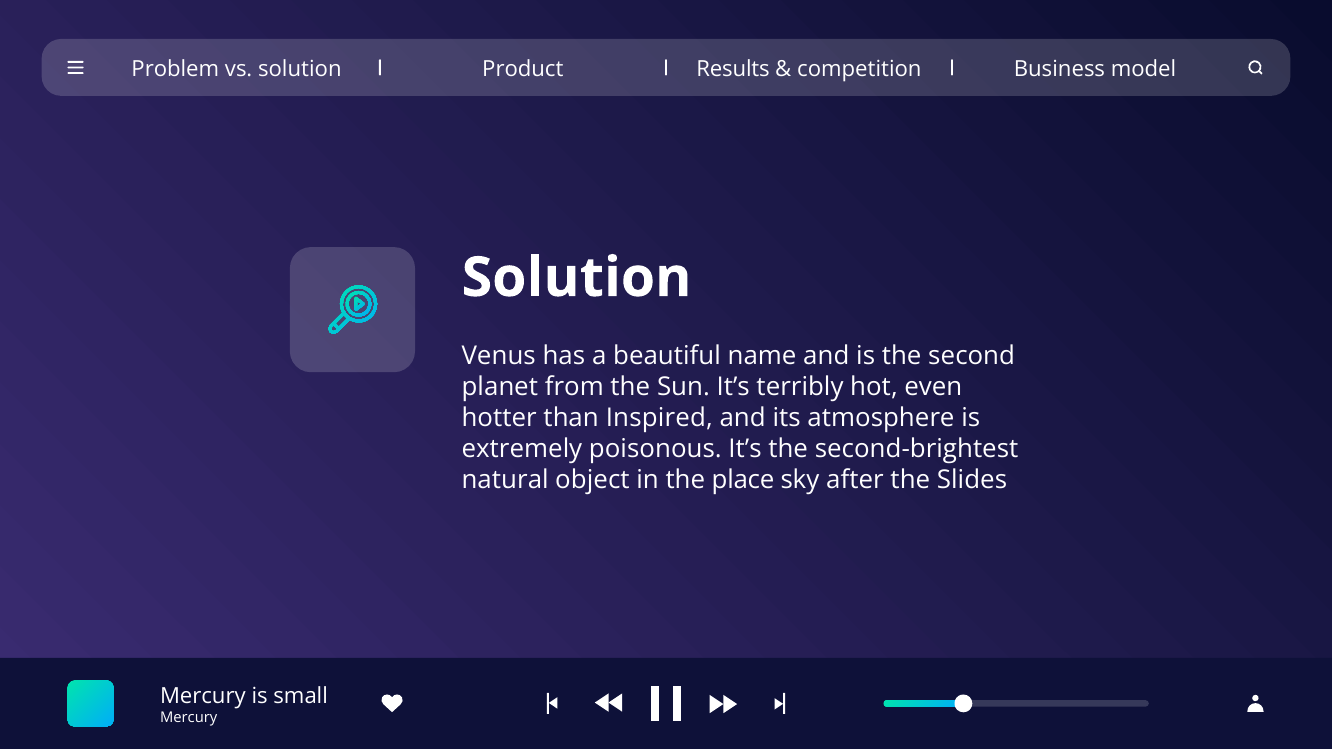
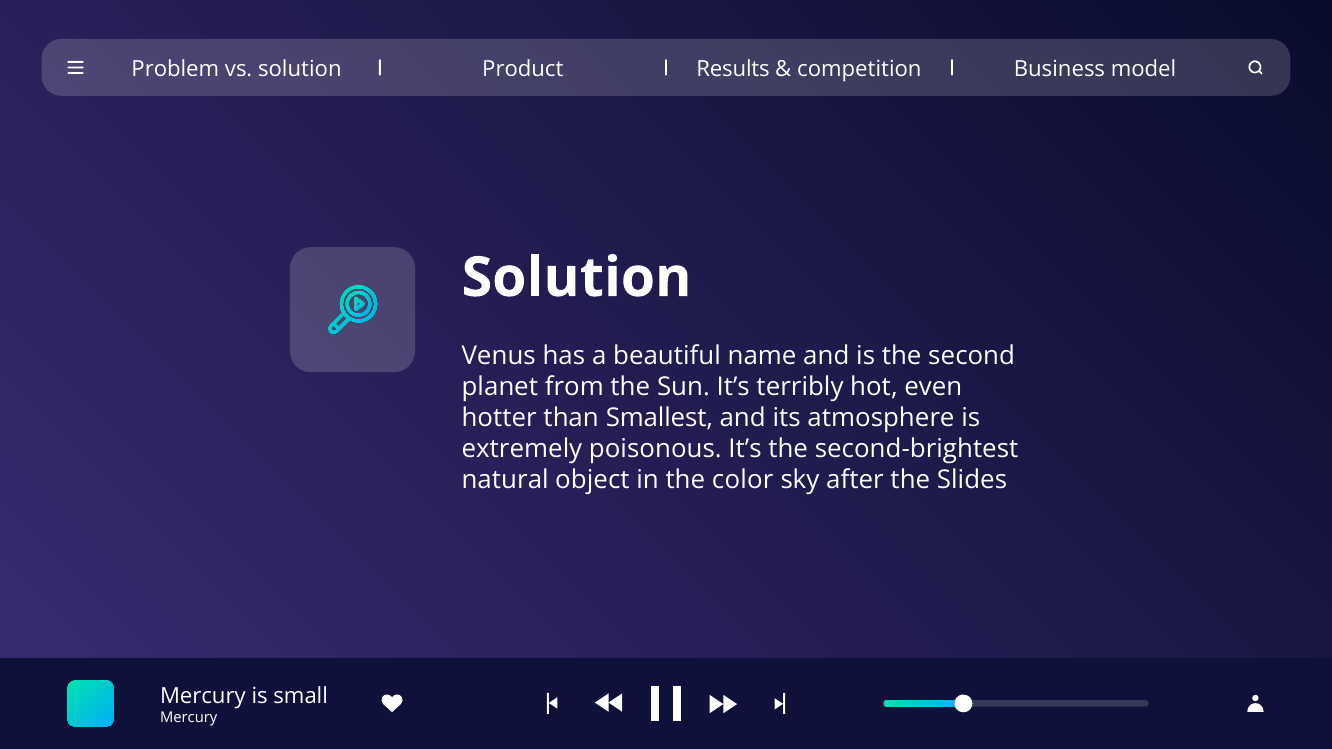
Inspired: Inspired -> Smallest (659, 418)
place: place -> color (743, 480)
